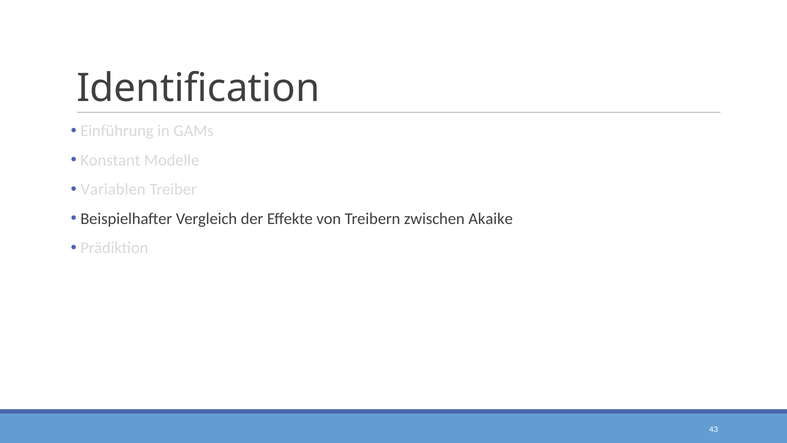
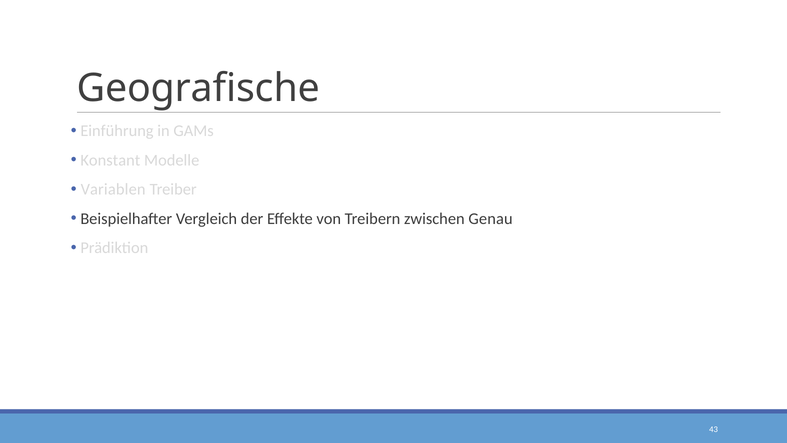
Identification: Identification -> Geografische (198, 88)
Akaike: Akaike -> Genau (491, 219)
